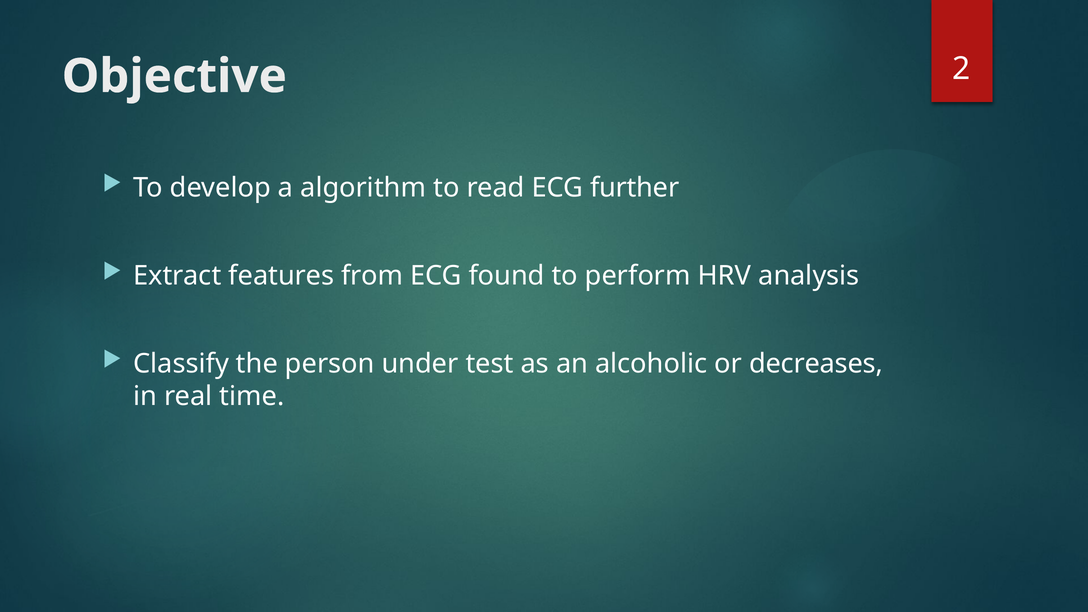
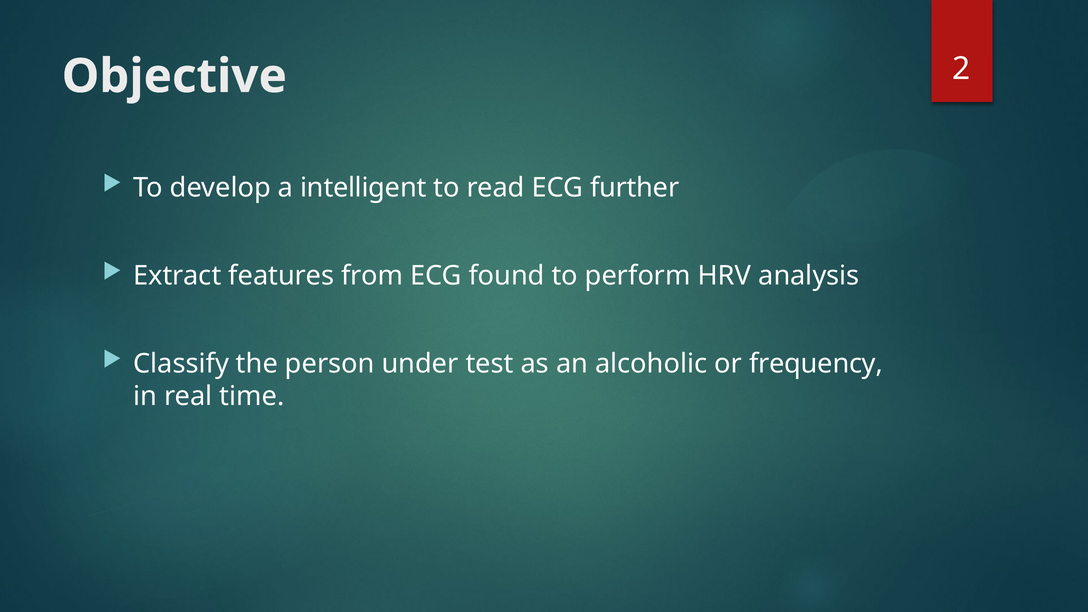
algorithm: algorithm -> intelligent (363, 188)
decreases: decreases -> frequency (816, 364)
